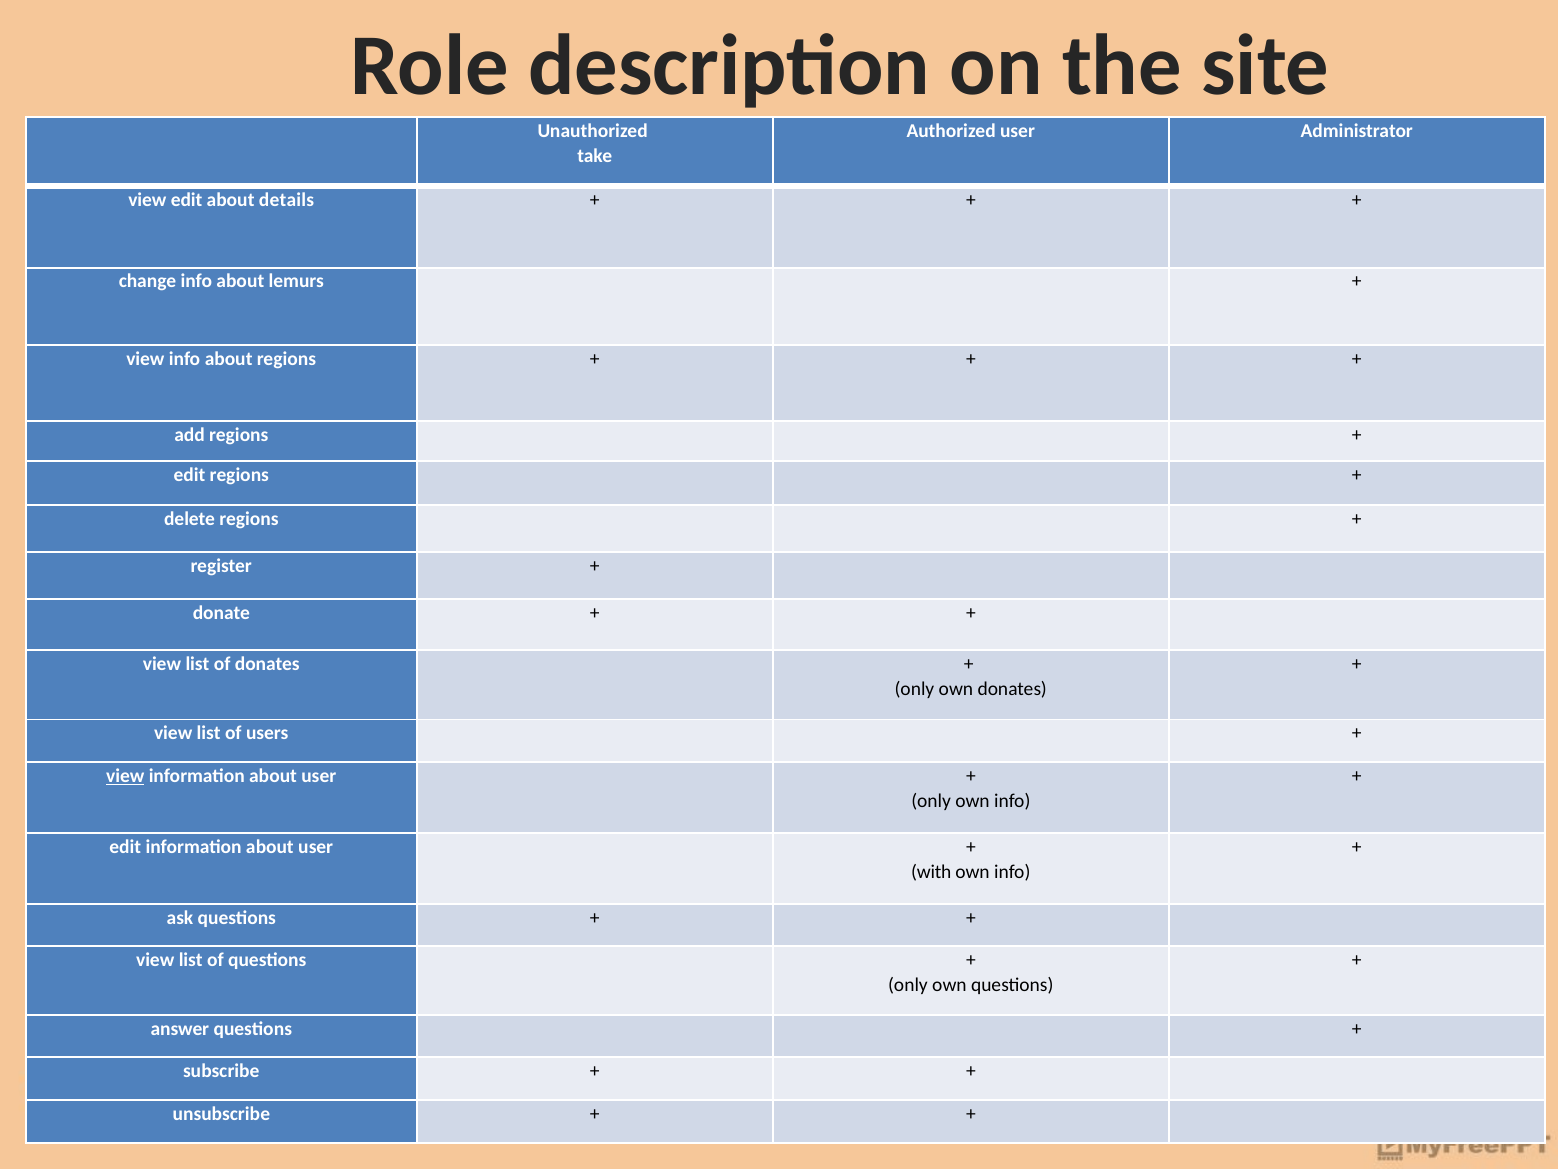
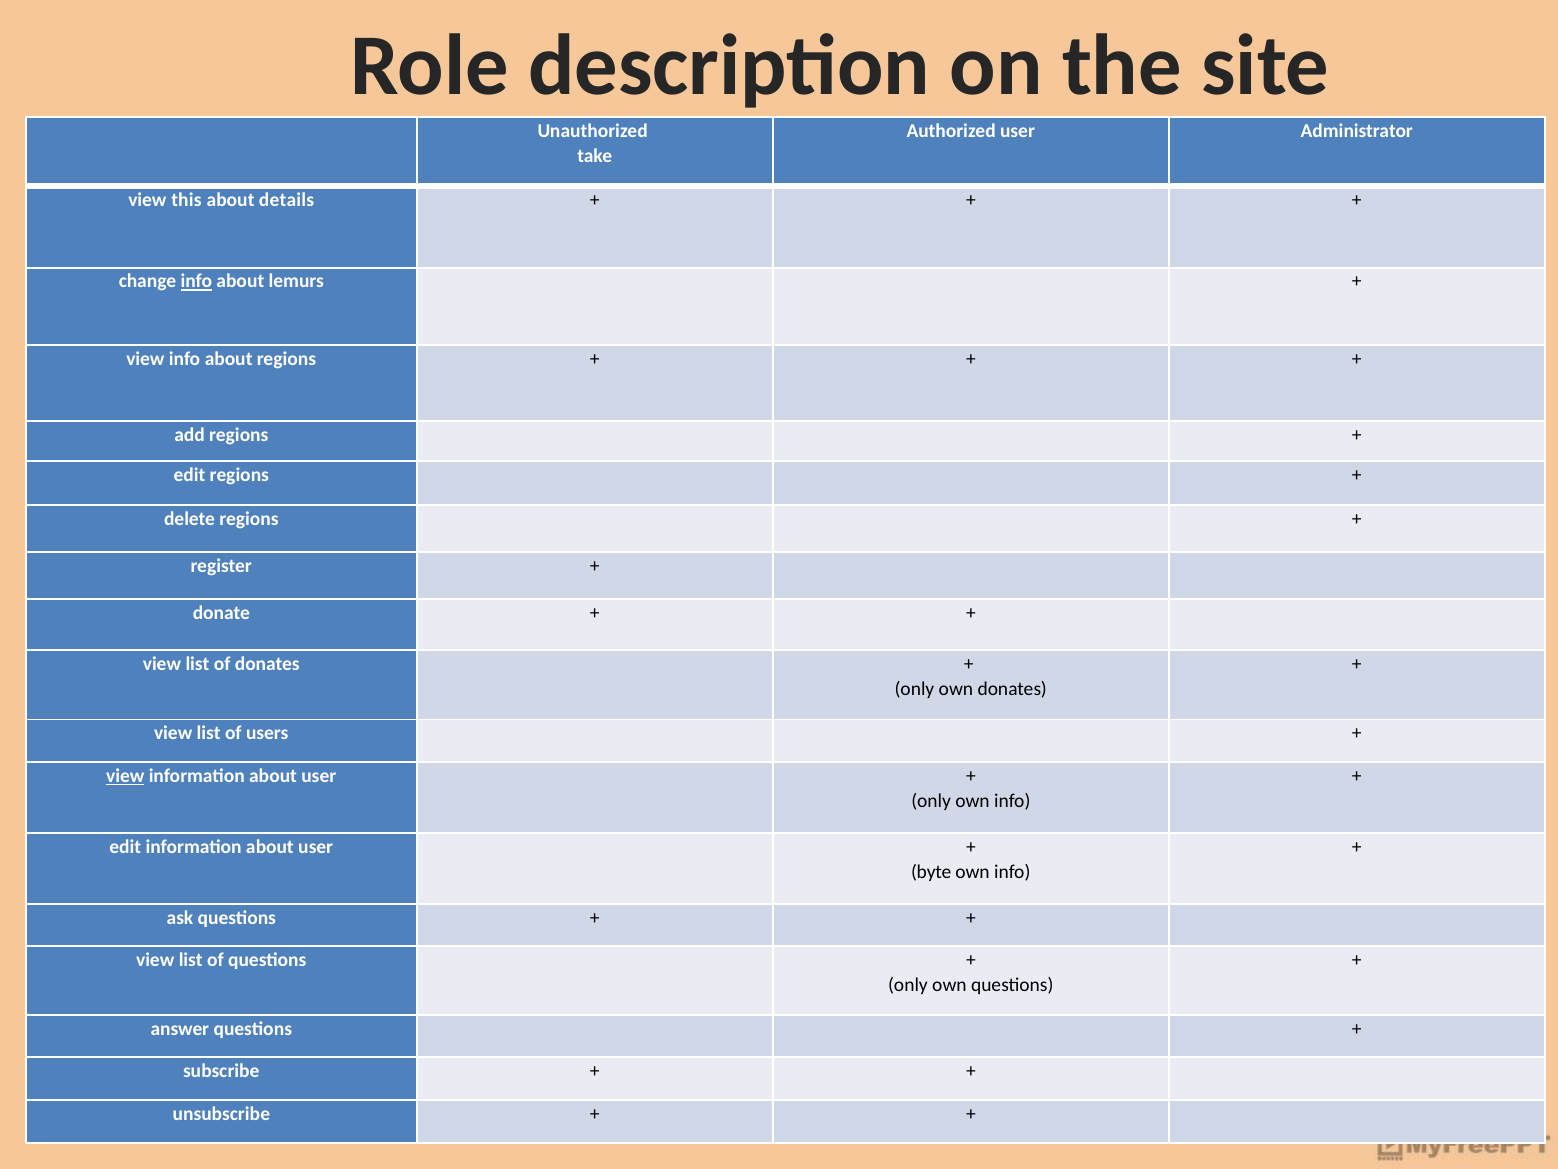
view edit: edit -> this (186, 200)
info underline: none -> present (196, 281)
with: with -> byte (931, 872)
